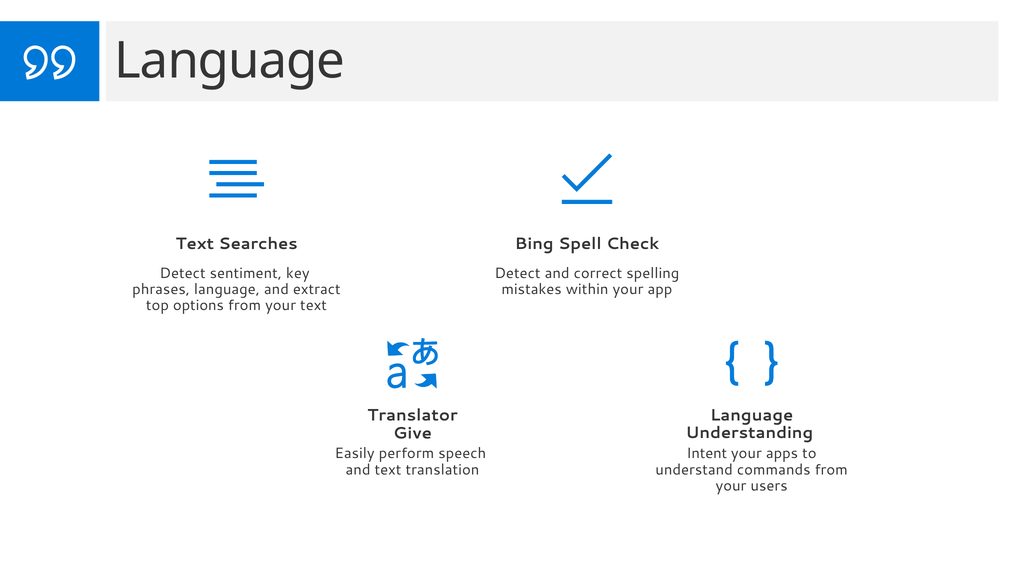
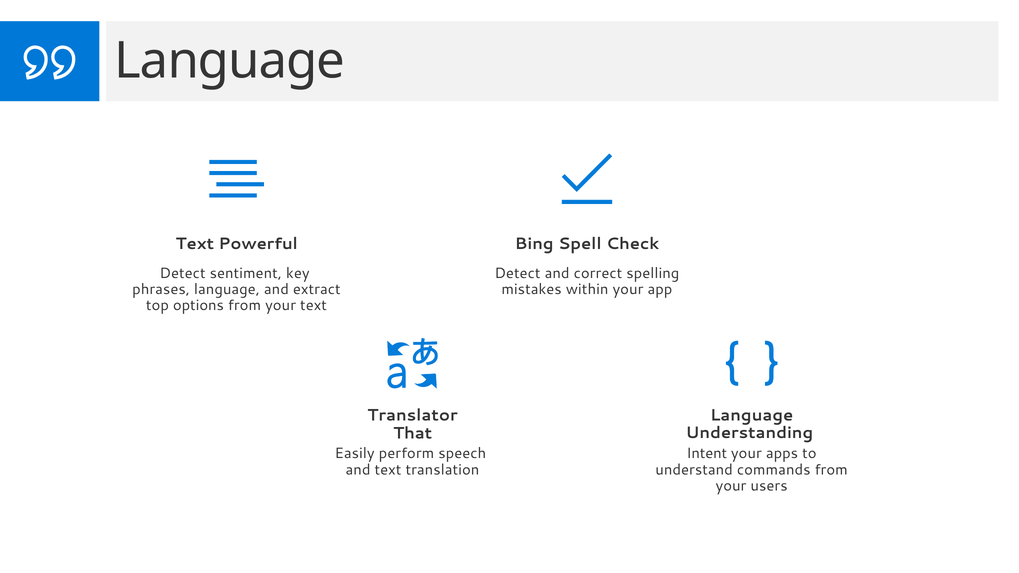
Searches: Searches -> Powerful (258, 244)
Give: Give -> That (413, 433)
